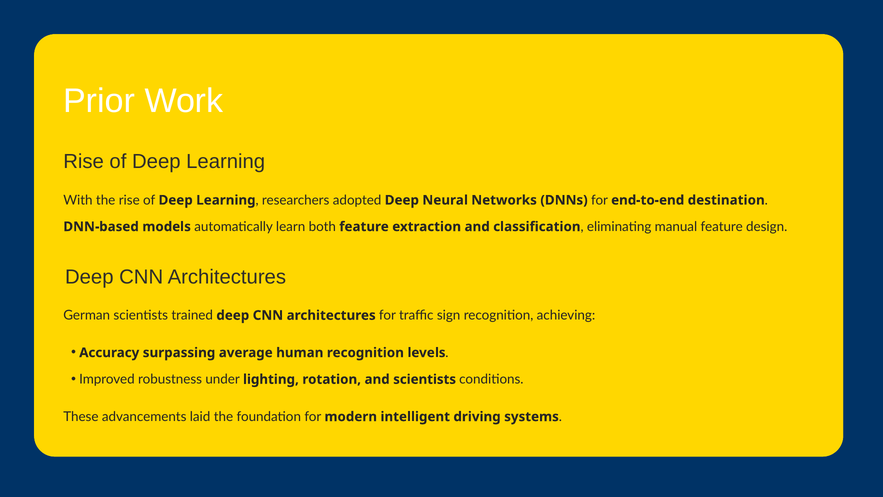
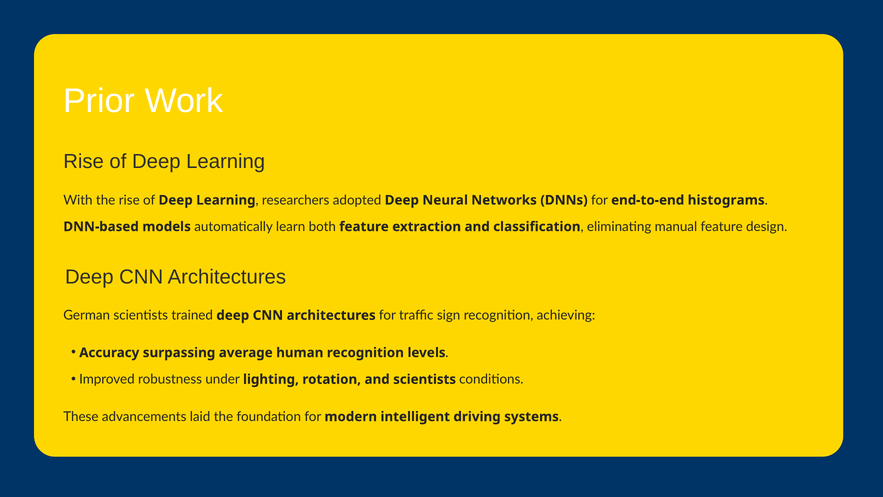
destination: destination -> histograms (726, 200)
